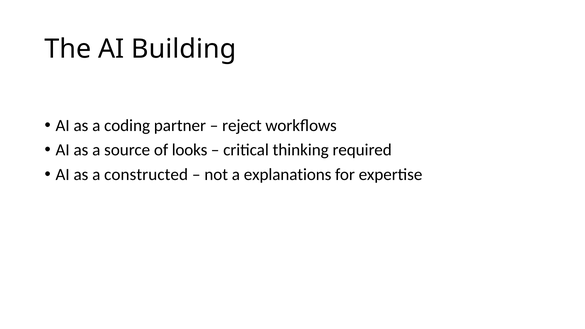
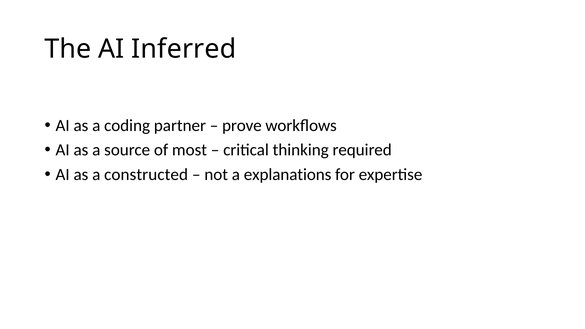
Building: Building -> Inferred (184, 49)
reject: reject -> prove (242, 125)
looks: looks -> most (189, 150)
